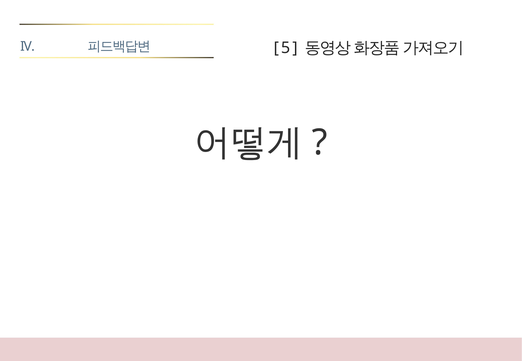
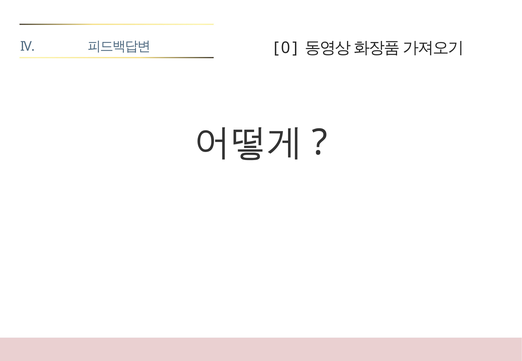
5: 5 -> 0 (286, 48)
